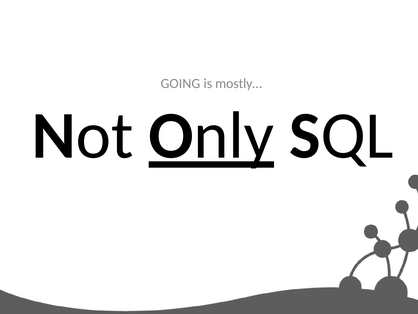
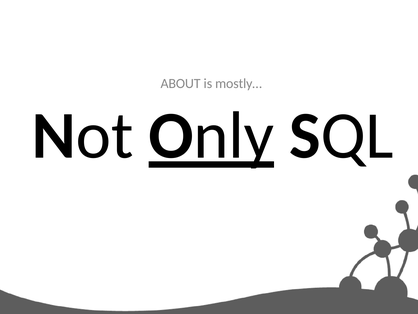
GOING: GOING -> ABOUT (181, 83)
